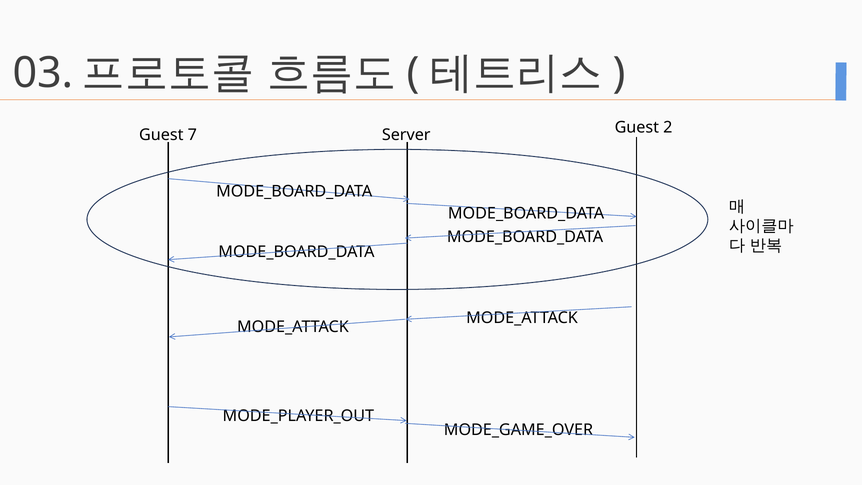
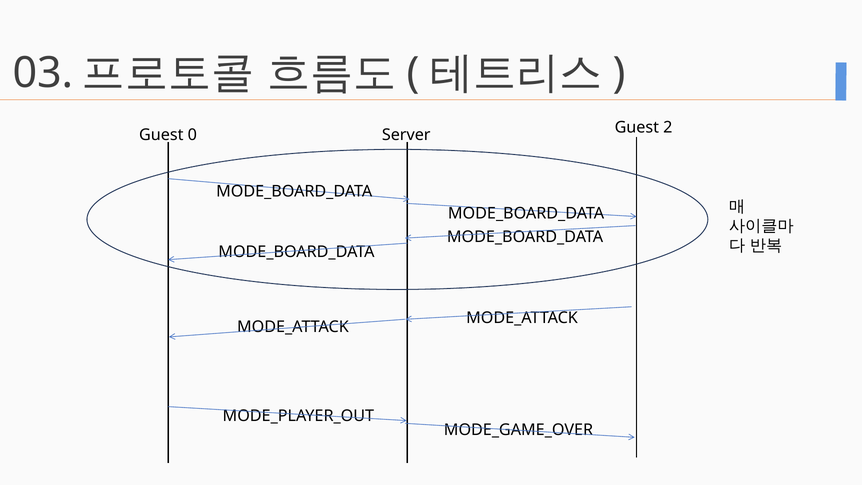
7: 7 -> 0 (192, 135)
